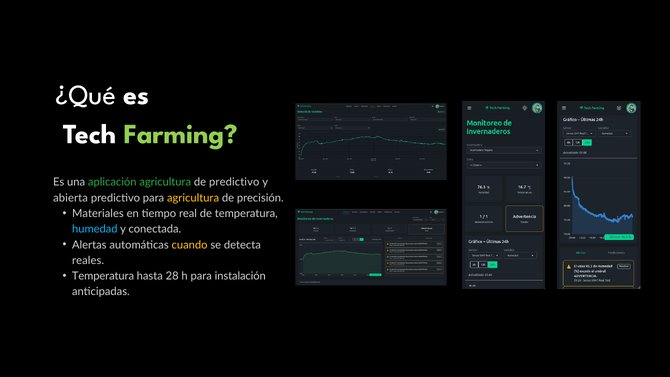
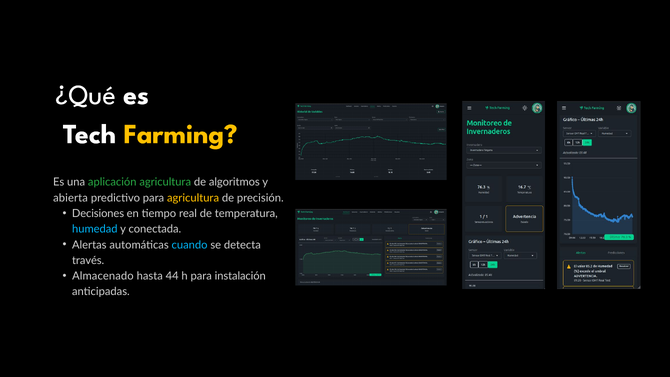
Farming colour: light green -> yellow (180, 134)
de predictivo: predictivo -> algoritmos (234, 182)
Materiales: Materiales -> Decisiones (98, 213)
cuando colour: yellow -> light blue (190, 245)
reales: reales -> través (88, 260)
Temperatura: Temperatura -> Almacenado (103, 276)
28: 28 -> 44 (172, 276)
